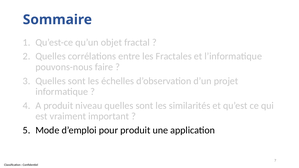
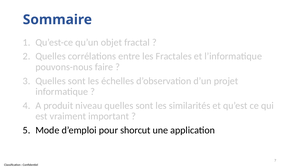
pour produit: produit -> shorcut (135, 130)
